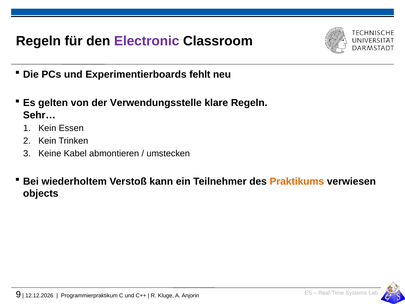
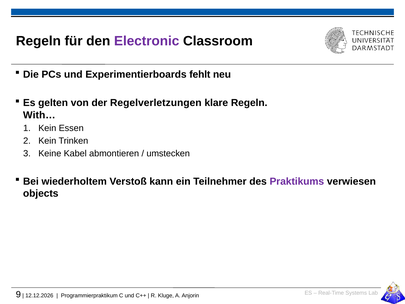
Verwendungsstelle: Verwendungsstelle -> Regelverletzungen (156, 103)
Sehr…: Sehr… -> With… (39, 115)
Praktikums colour: orange -> purple (297, 181)
